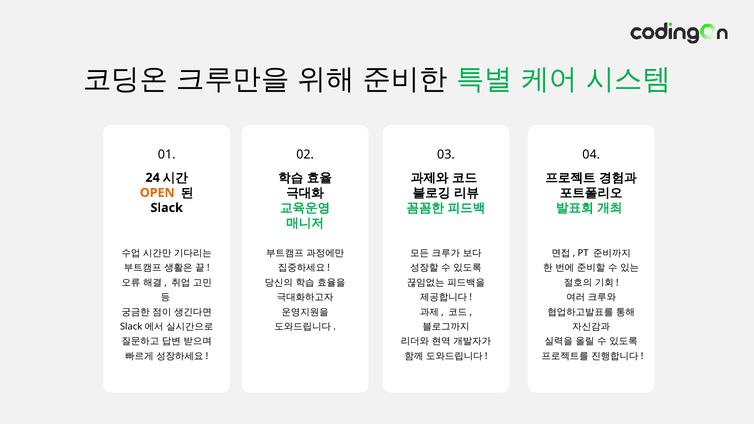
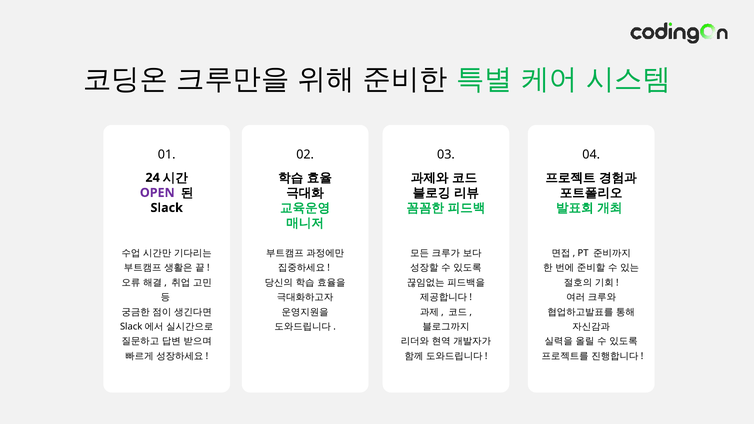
OPEN colour: orange -> purple (157, 193)
